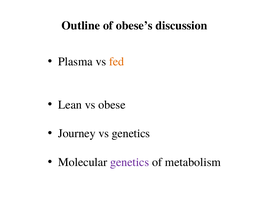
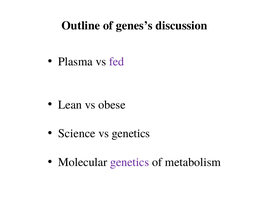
obese’s: obese’s -> genes’s (134, 25)
fed colour: orange -> purple (117, 61)
Journey: Journey -> Science (77, 133)
